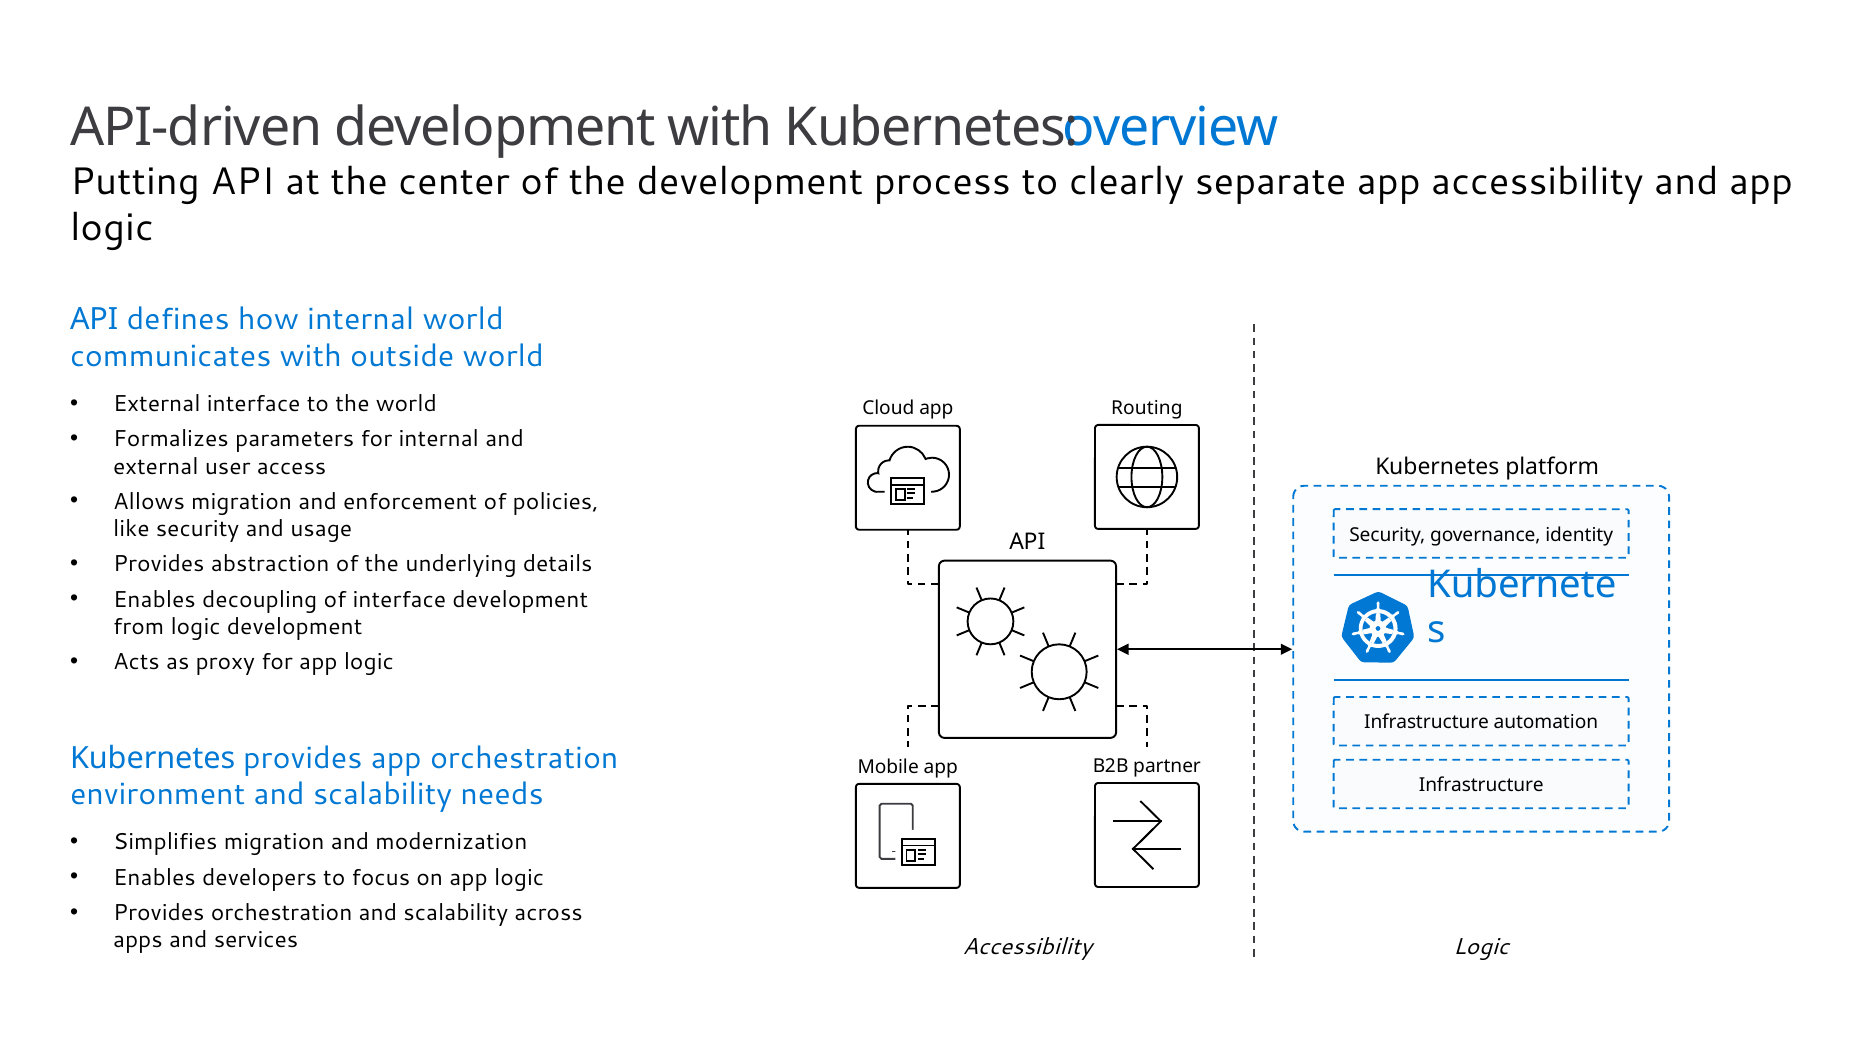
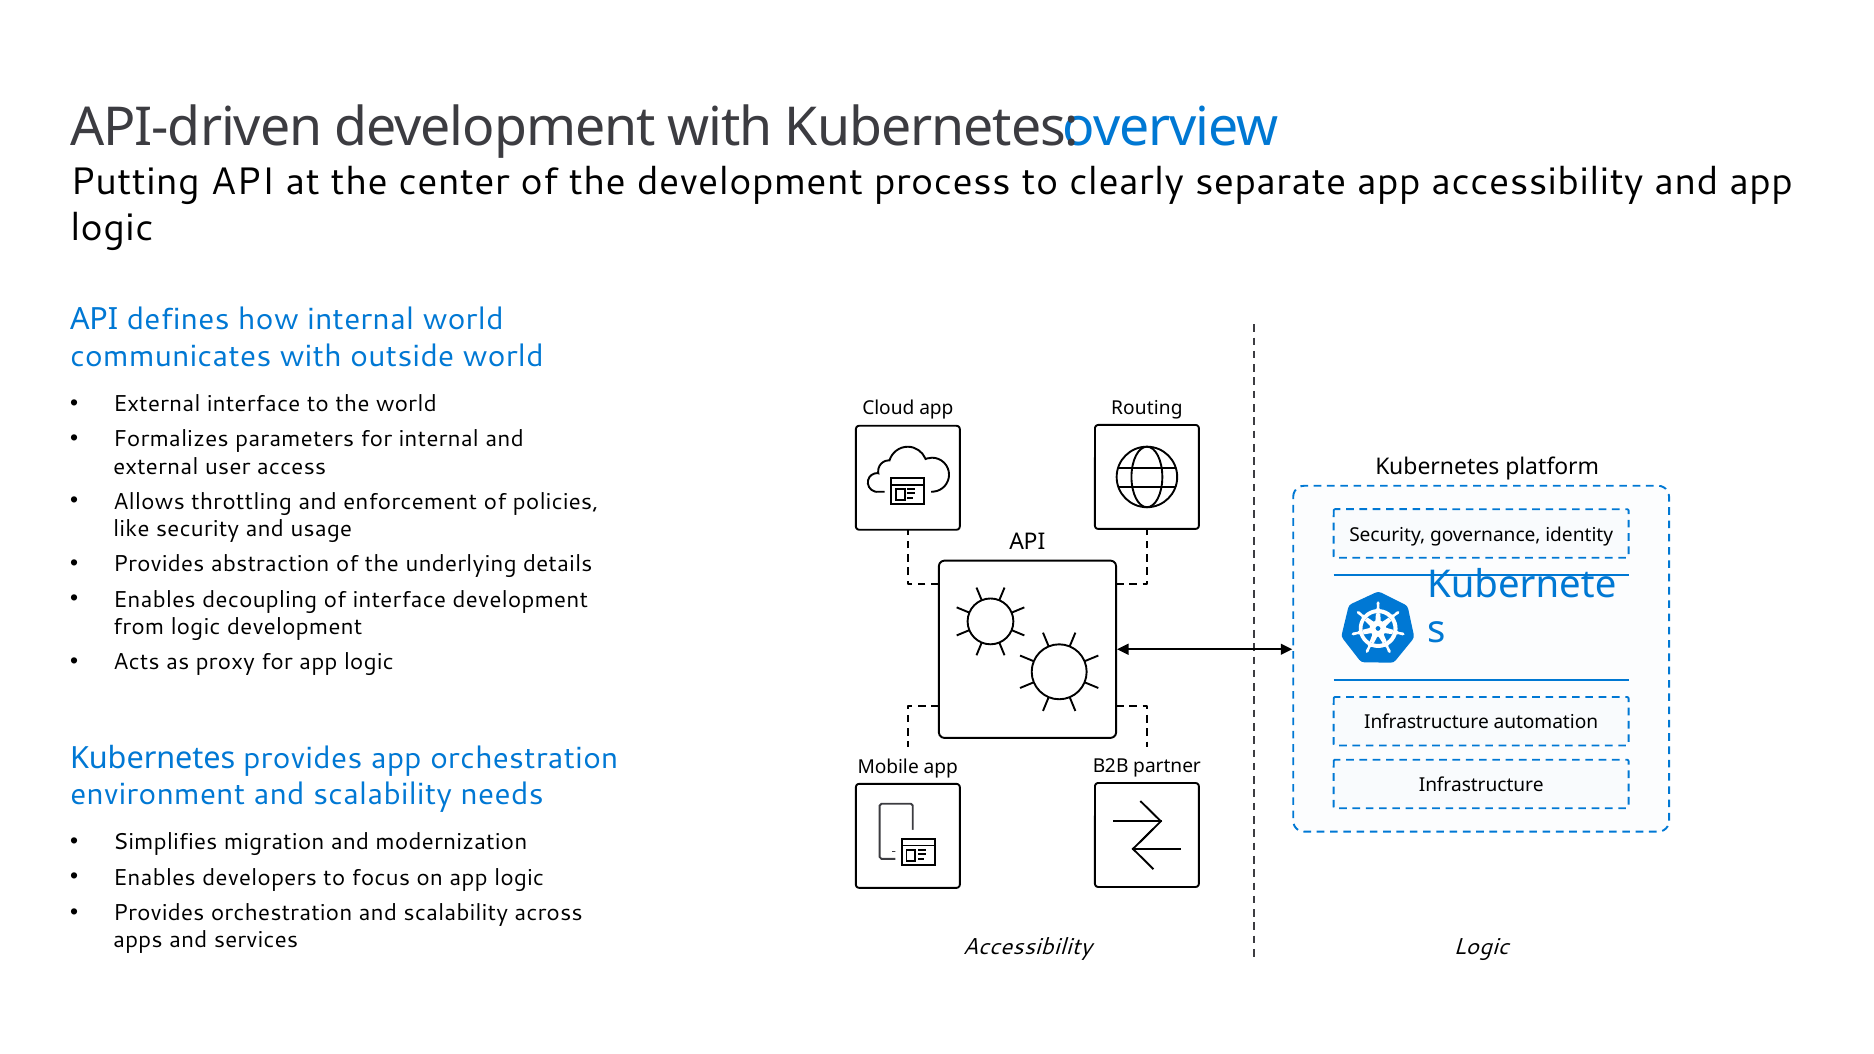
Allows migration: migration -> throttling (242, 502)
